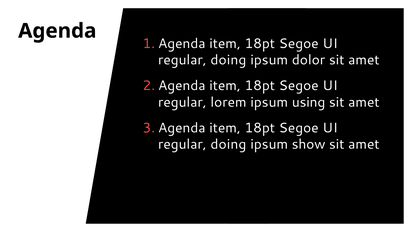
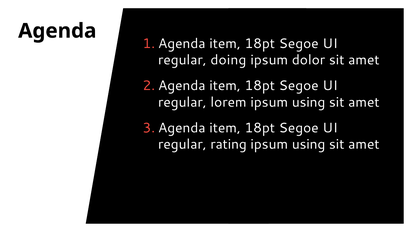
doing: doing -> rating (229, 144)
show: show -> using (309, 144)
